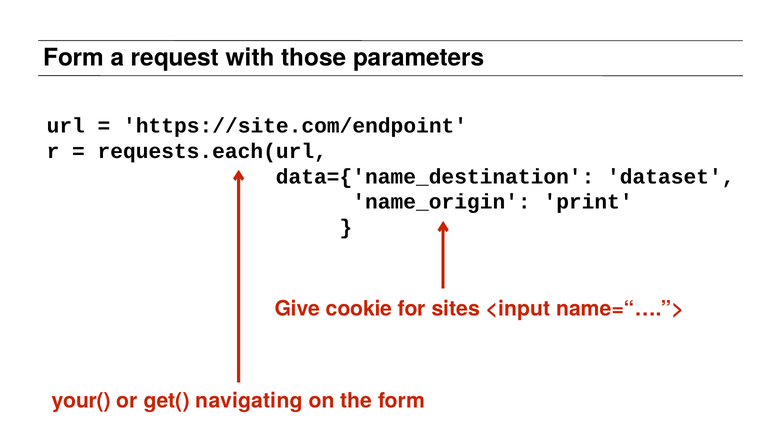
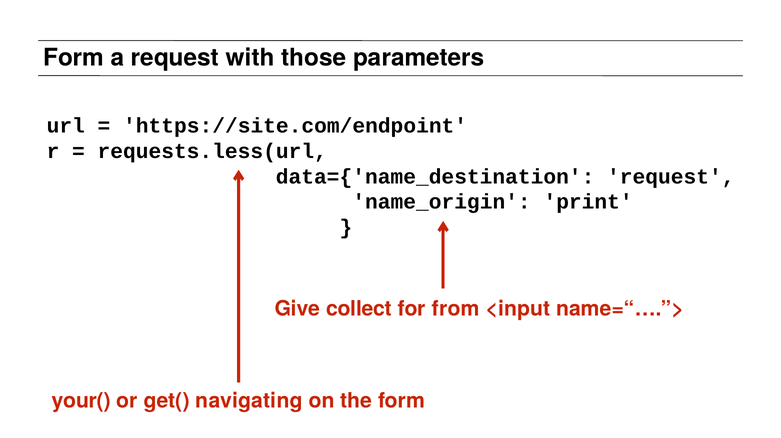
requests.each(url: requests.each(url -> requests.less(url (212, 151)
data={'name_destination dataset: dataset -> request (671, 177)
cookie: cookie -> collect (359, 309)
sites: sites -> from (456, 309)
